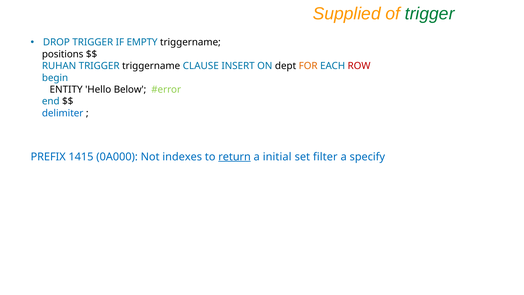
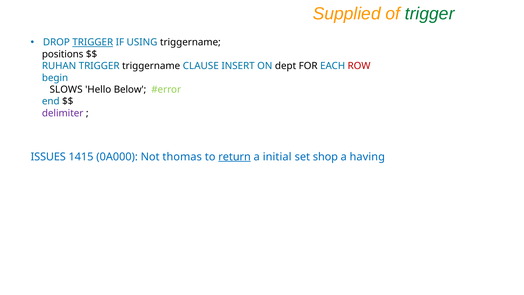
TRIGGER underline: none -> present (93, 42)
EMPTY: EMPTY -> USING (142, 42)
FOR colour: orange -> black (308, 66)
ENTITY: ENTITY -> SLOWS (66, 90)
delimiter colour: blue -> purple (63, 113)
PREFIX: PREFIX -> ISSUES (48, 157)
indexes: indexes -> thomas (182, 157)
filter: filter -> shop (325, 157)
specify: specify -> having (367, 157)
